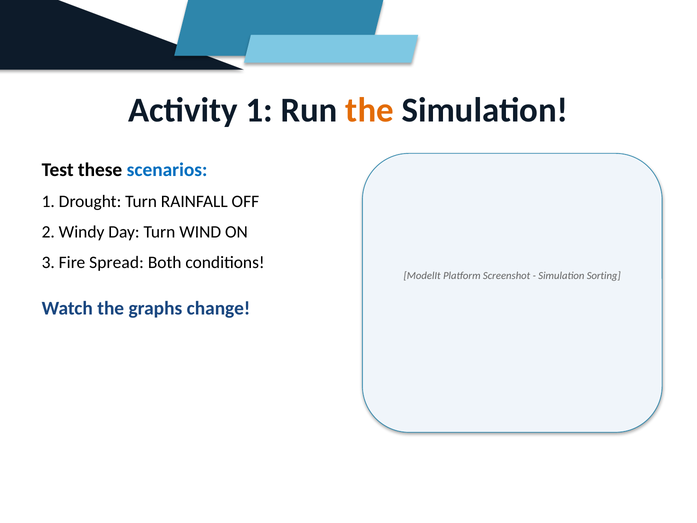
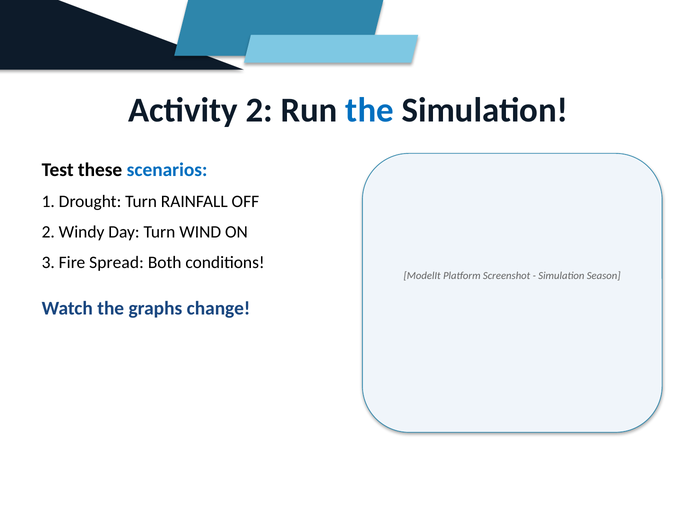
Activity 1: 1 -> 2 (259, 110)
the colour: orange -> blue (370, 110)
Sorting: Sorting -> Season (604, 275)
